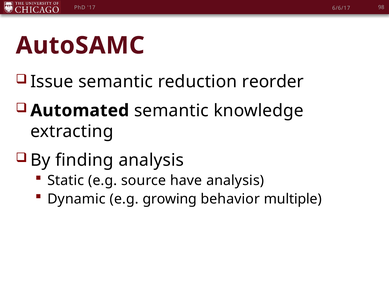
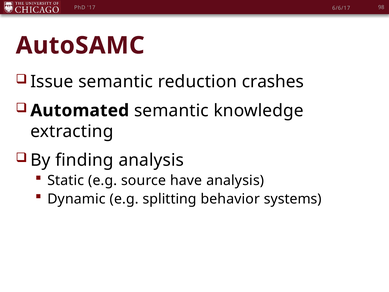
reorder: reorder -> crashes (273, 82)
growing: growing -> splitting (170, 199)
multiple: multiple -> systems (293, 199)
